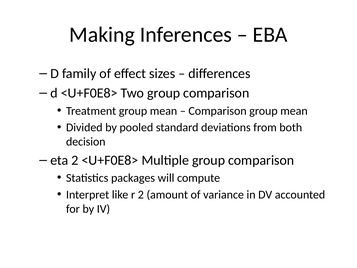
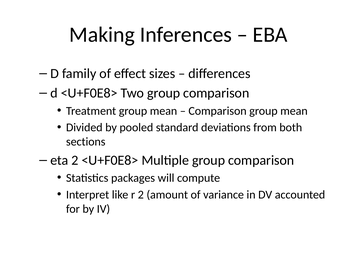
decision: decision -> sections (86, 142)
